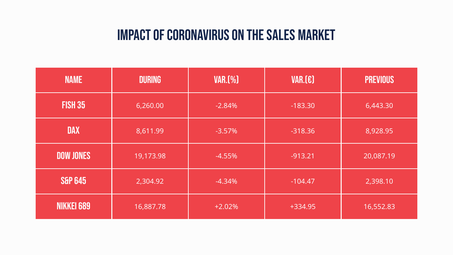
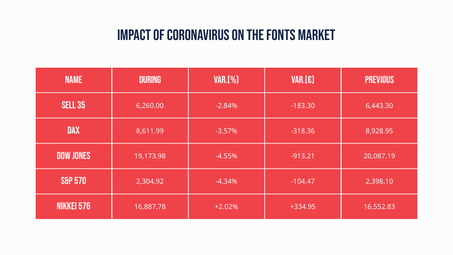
SALES: SALES -> FONTS (281, 35)
FISH: FISH -> SELL (69, 105)
645: 645 -> 570 (80, 181)
689: 689 -> 576 (84, 206)
